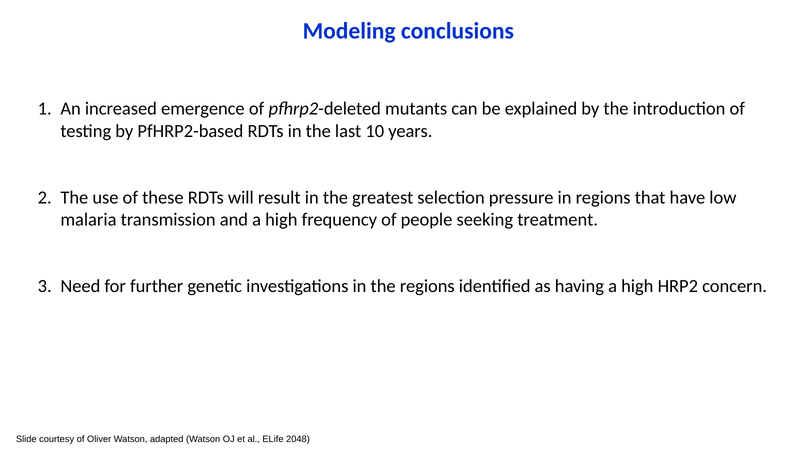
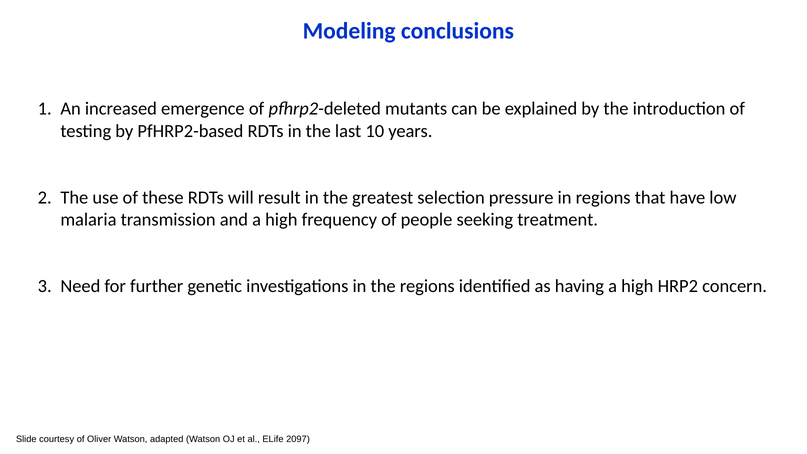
2048: 2048 -> 2097 (298, 439)
